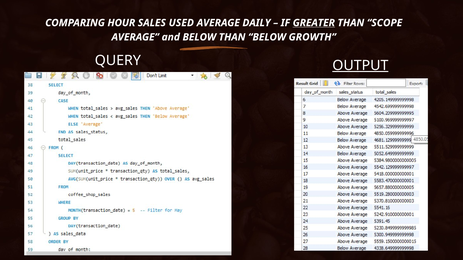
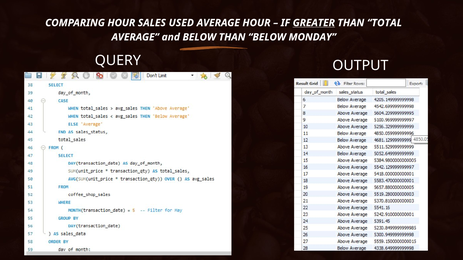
AVERAGE DAILY: DAILY -> HOUR (256, 23)
SCOPE: SCOPE -> TOTAL (385, 23)
GROWTH: GROWTH -> MONDAY (312, 37)
OUTPUT underline: present -> none (360, 65)
